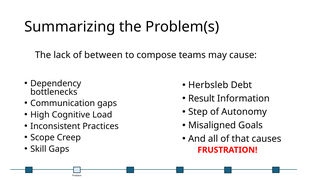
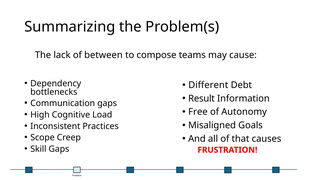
Herbsleb: Herbsleb -> Different (208, 85)
Step: Step -> Free (198, 112)
